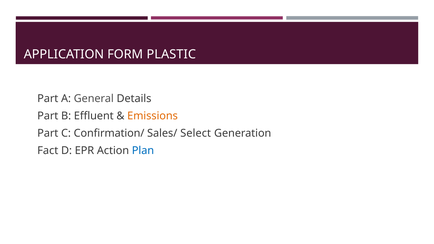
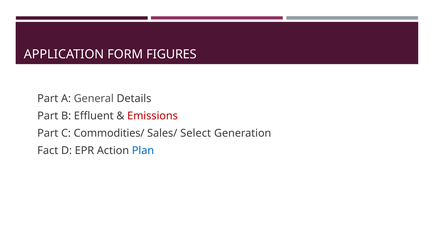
PLASTIC: PLASTIC -> FIGURES (171, 54)
Emissions colour: orange -> red (153, 116)
Confirmation/: Confirmation/ -> Commodities/ (109, 133)
